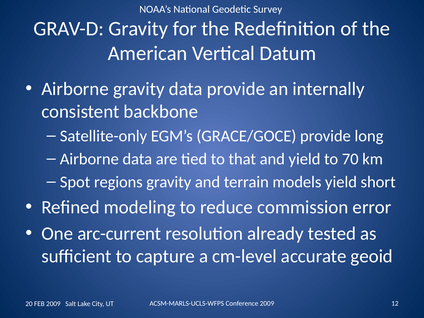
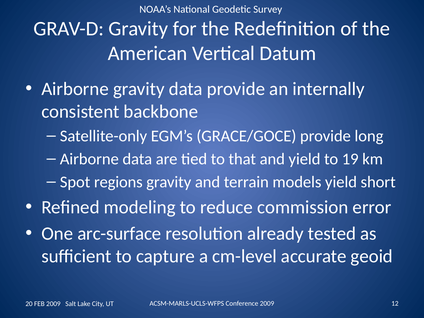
70: 70 -> 19 (350, 159)
arc-current: arc-current -> arc-surface (119, 234)
